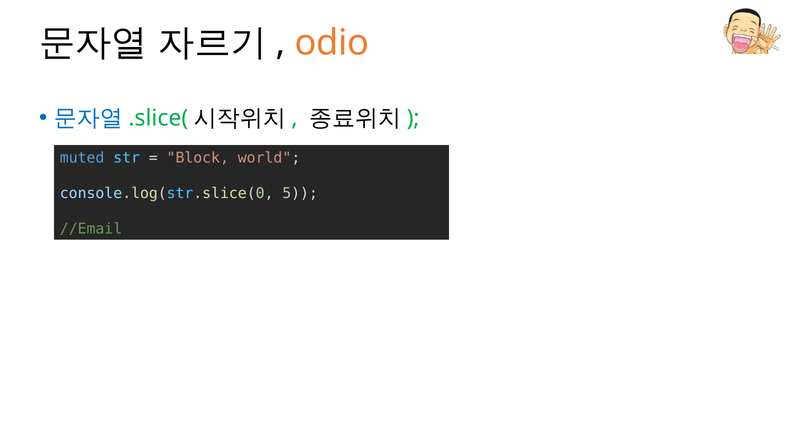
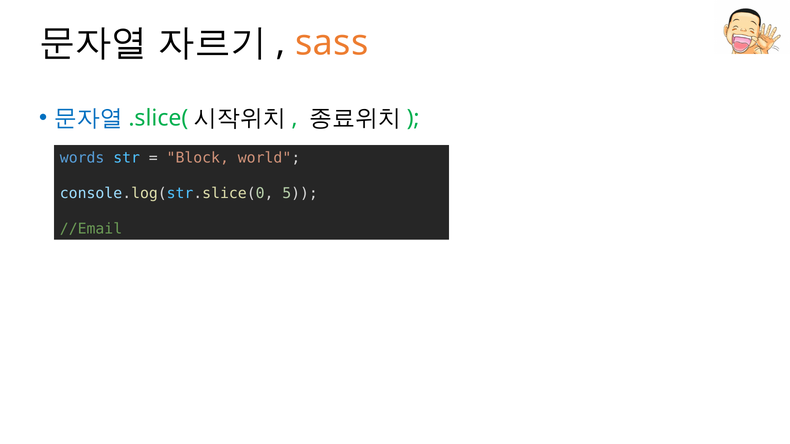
odio: odio -> sass (332, 43)
muted: muted -> words (82, 158)
